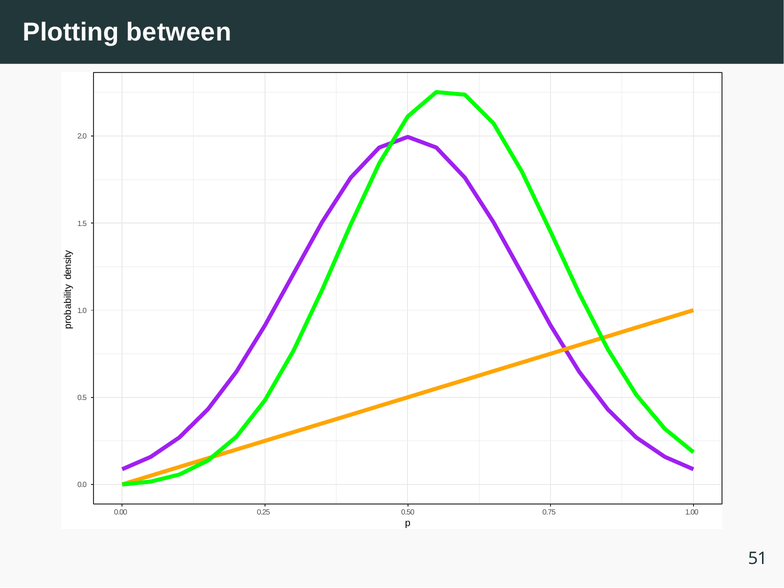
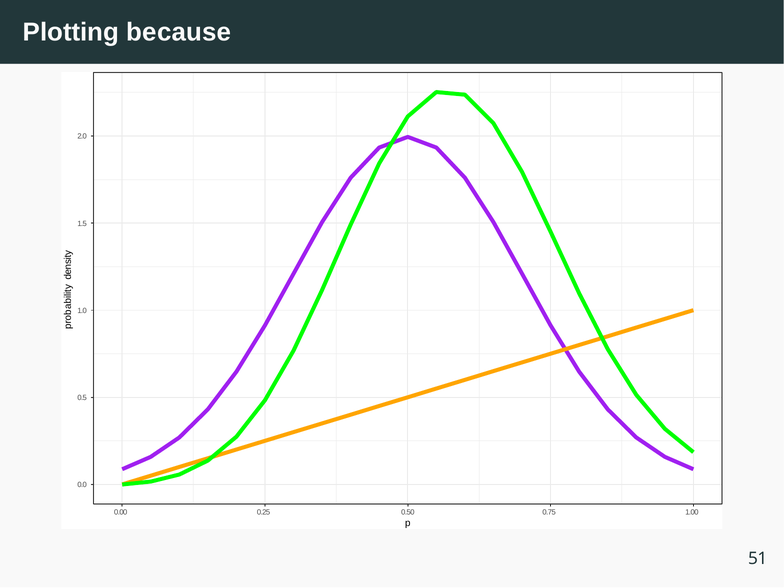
between: between -> because (179, 32)
